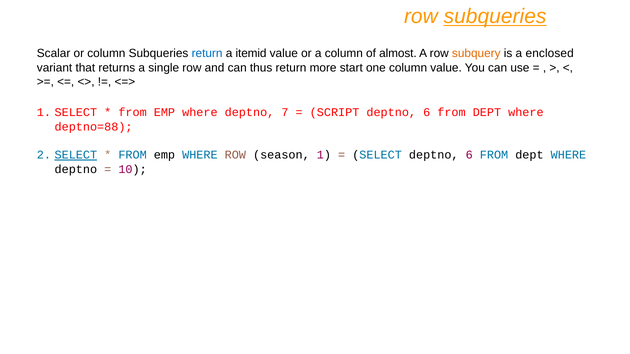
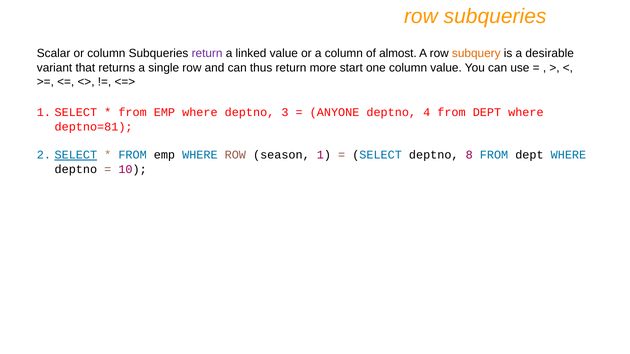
subqueries underline: present -> none (495, 16)
return colour: blue -> purple (207, 54)
itemid: itemid -> linked (251, 54)
enclosed: enclosed -> desirable (550, 54)
7: 7 -> 3 (285, 113)
SCRIPT: SCRIPT -> ANYONE (335, 113)
6: 6 -> 4 (427, 113)
deptno=88: deptno=88 -> deptno=81 (94, 127)
SELECT deptno 6: 6 -> 8 (469, 155)
